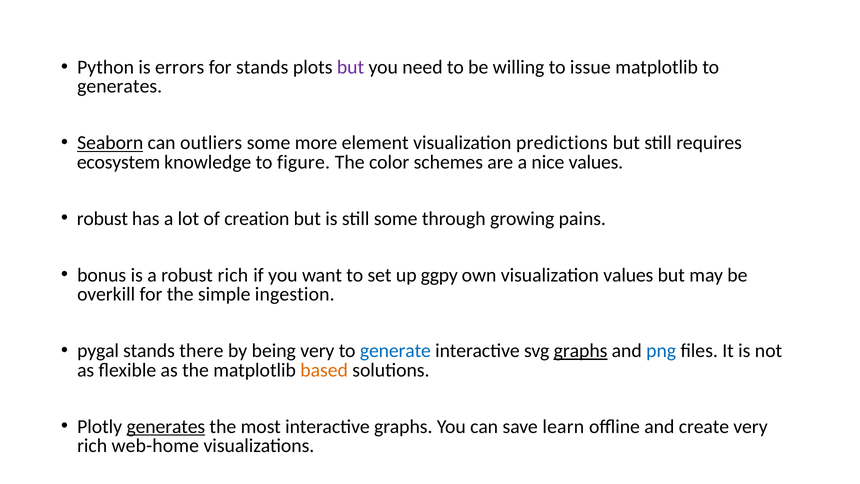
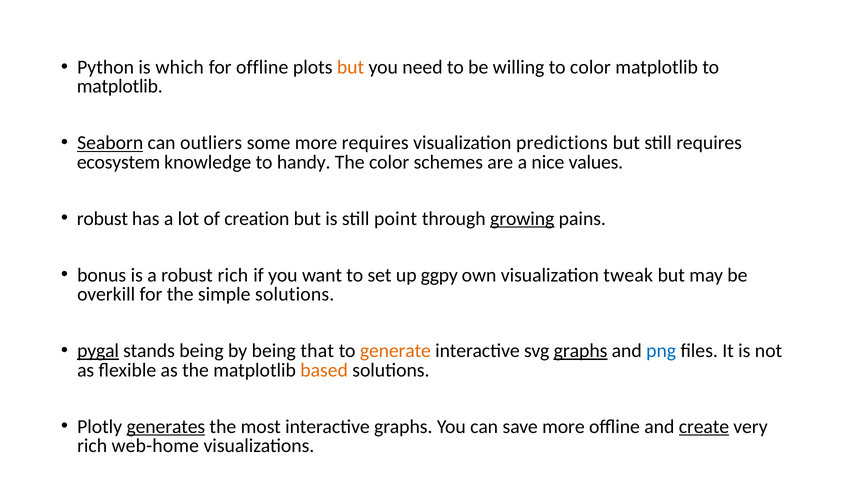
errors: errors -> which (180, 67)
for stands: stands -> offline (262, 67)
but colour: purple -> orange (350, 67)
to issue: issue -> color (590, 67)
generates: generates -> matplotlib (120, 86)
more element: element -> requires (375, 143)
figure: figure -> handy (304, 162)
still some: some -> point (396, 219)
growing underline: none -> present (522, 219)
visualization values: values -> tweak (628, 275)
simple ingestion: ingestion -> solutions (295, 294)
pygal underline: none -> present (98, 351)
stands there: there -> being (201, 351)
being very: very -> that (317, 351)
generate colour: blue -> orange (395, 351)
save learn: learn -> more (563, 426)
create underline: none -> present (704, 426)
